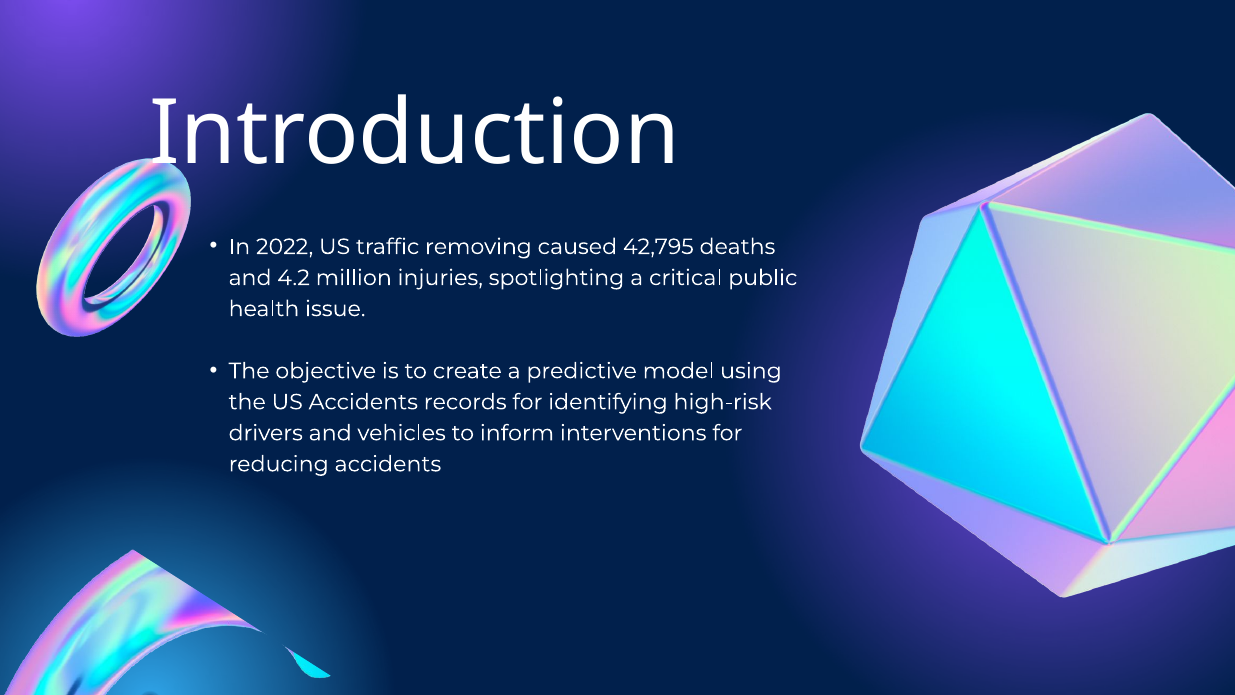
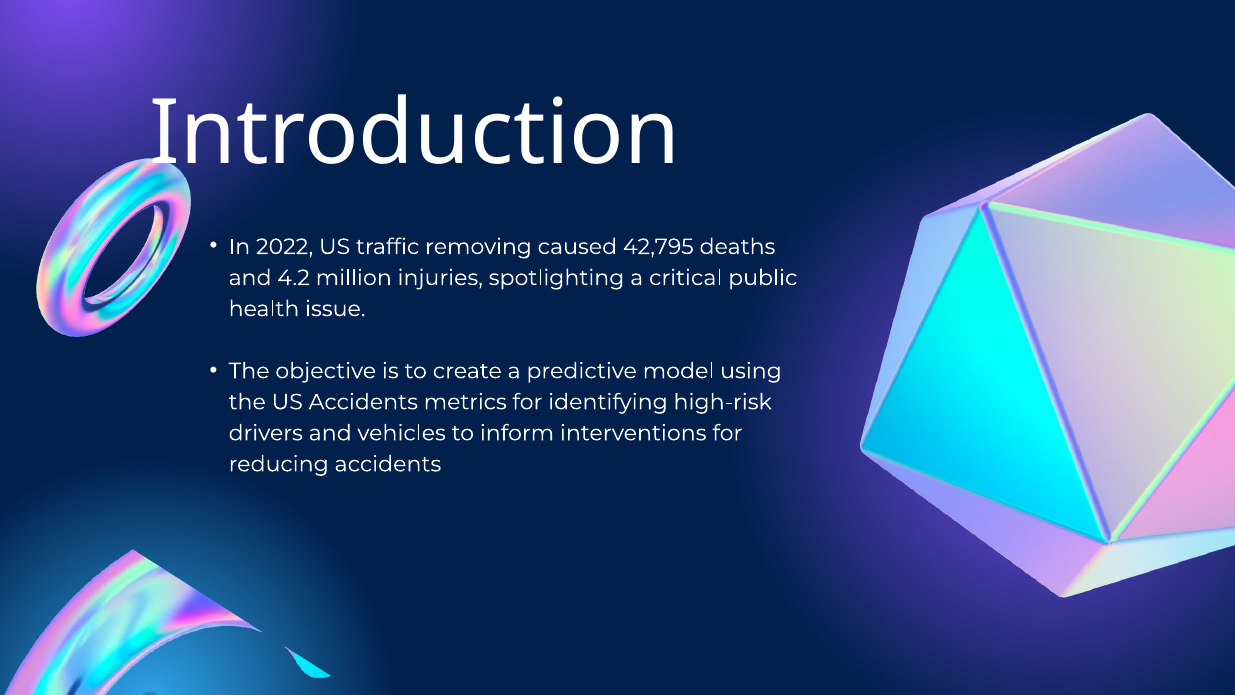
records: records -> metrics (465, 402)
